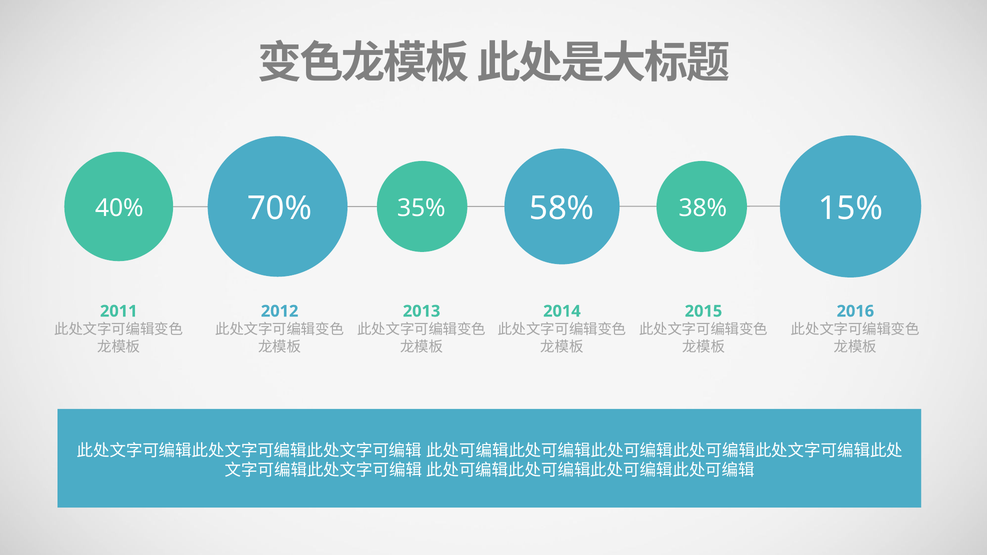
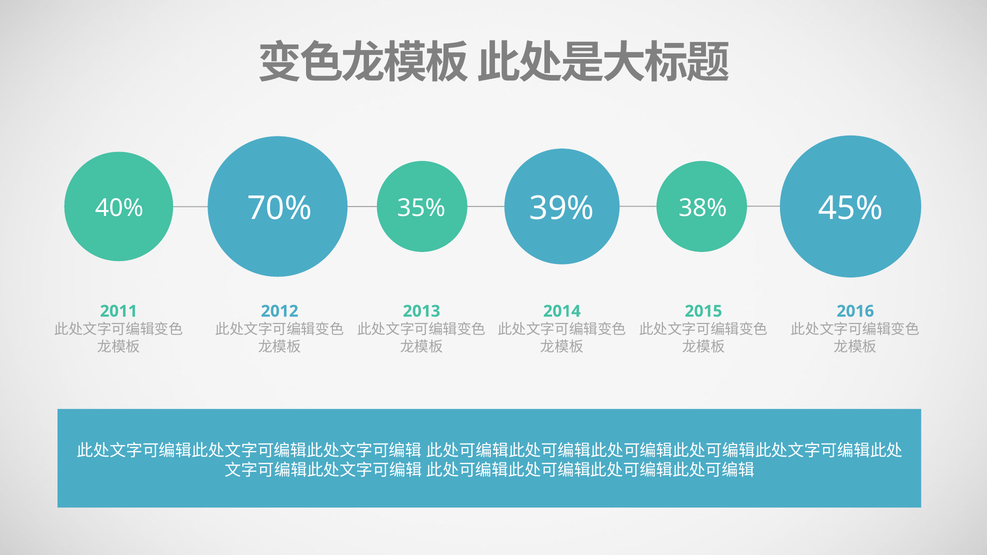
58%: 58% -> 39% (562, 209)
15%: 15% -> 45% (850, 209)
